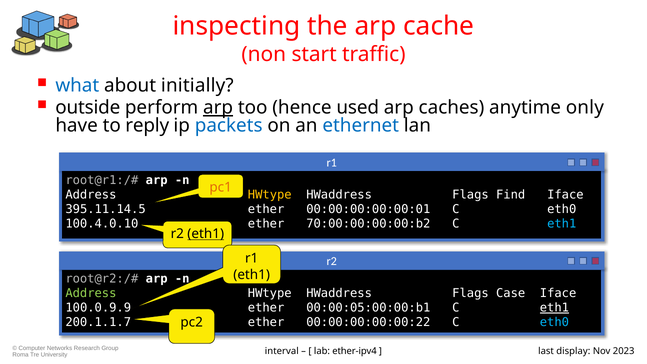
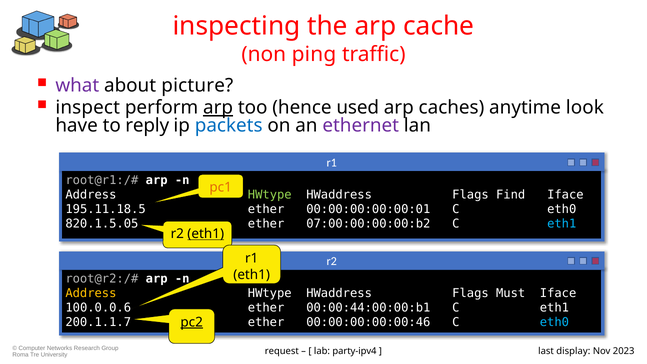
start: start -> ping (314, 54)
what colour: blue -> purple (77, 86)
initially: initially -> picture (197, 86)
outside: outside -> inspect (88, 108)
only: only -> look (585, 108)
ethernet colour: blue -> purple (361, 126)
HWtype colour: yellow -> light green (270, 195)
395.11.14.5: 395.11.14.5 -> 195.11.18.5 (106, 209)
100.4.0.10: 100.4.0.10 -> 820.1.5.05 (102, 224)
70:00:00:00:00:b2: 70:00:00:00:00:b2 -> 07:00:00:00:00:b2 (368, 224)
Address colour: light green -> yellow (91, 293)
Case: Case -> Must (511, 293)
100.0.9.9: 100.0.9.9 -> 100.0.0.6 (98, 308)
00:00:05:00:00:b1: 00:00:05:00:00:b1 -> 00:00:44:00:00:b1 (368, 308)
eth1 underline: present -> none (554, 308)
00:00:00:00:00:22: 00:00:00:00:00:22 -> 00:00:00:00:00:46 (368, 322)
pc2 underline: none -> present (192, 322)
interval: interval -> request (282, 351)
ether-ipv4: ether-ipv4 -> party-ipv4 (355, 351)
